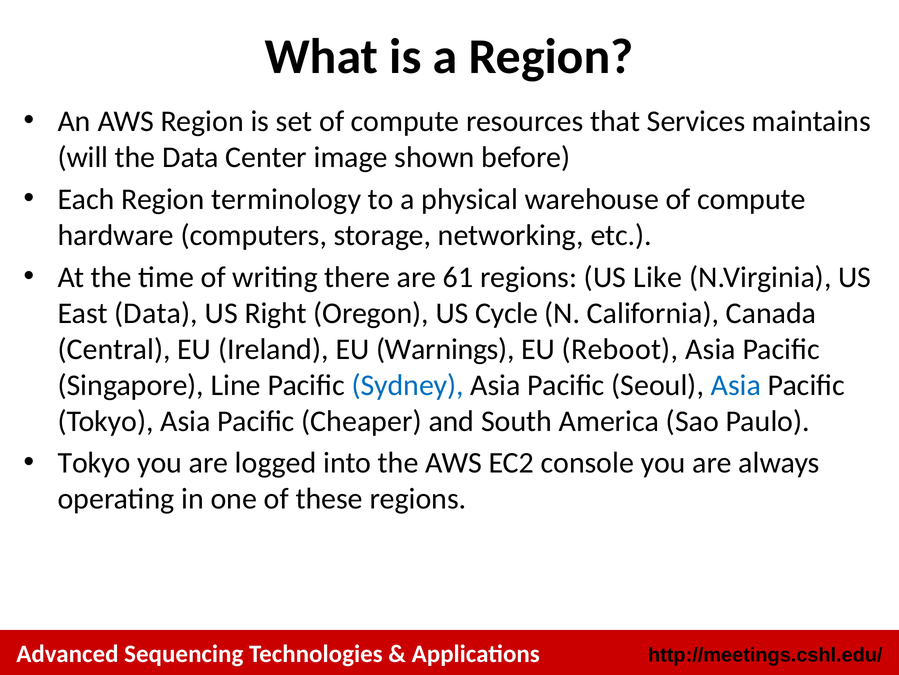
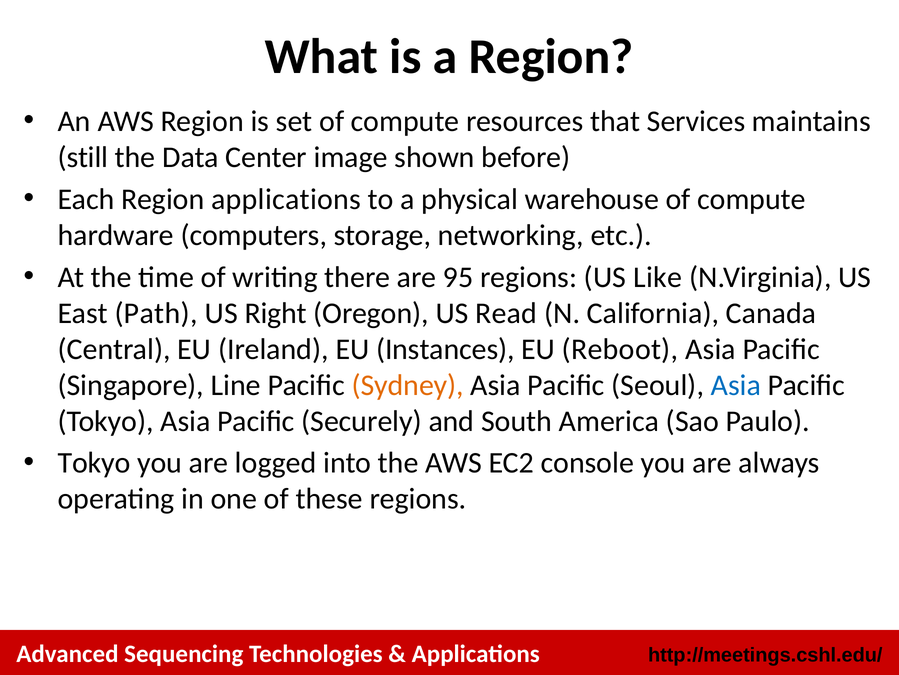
will: will -> still (83, 157)
Region terminology: terminology -> applications (286, 199)
61: 61 -> 95 (458, 277)
East Data: Data -> Path (156, 313)
Cycle: Cycle -> Read (506, 313)
Warnings: Warnings -> Instances (445, 349)
Sydney colour: blue -> orange (408, 385)
Cheaper: Cheaper -> Securely (362, 421)
